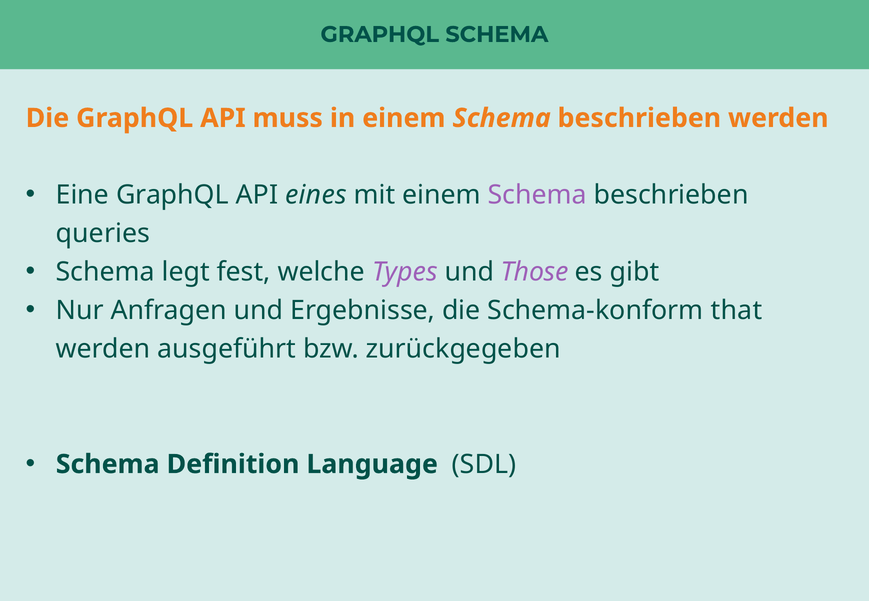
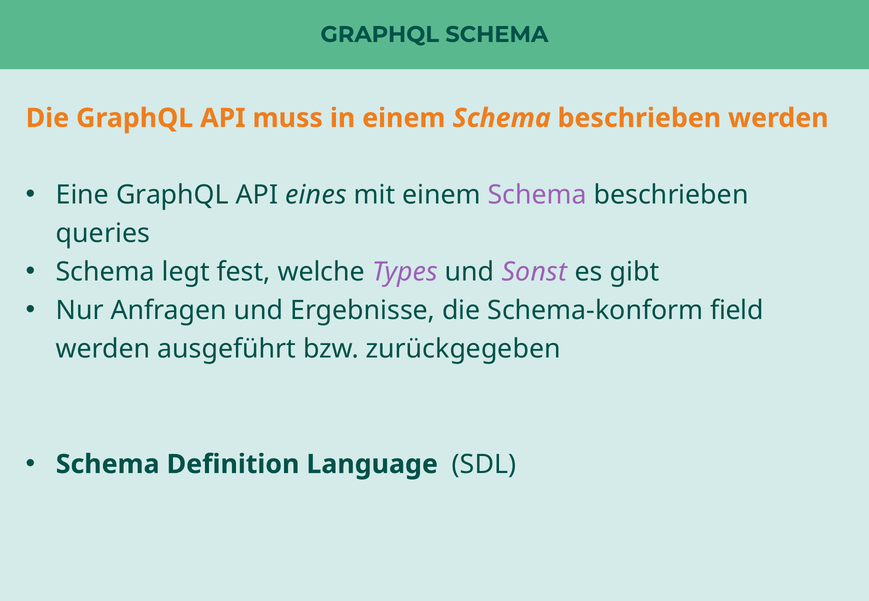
Those: Those -> Sonst (534, 272)
that: that -> field (737, 311)
